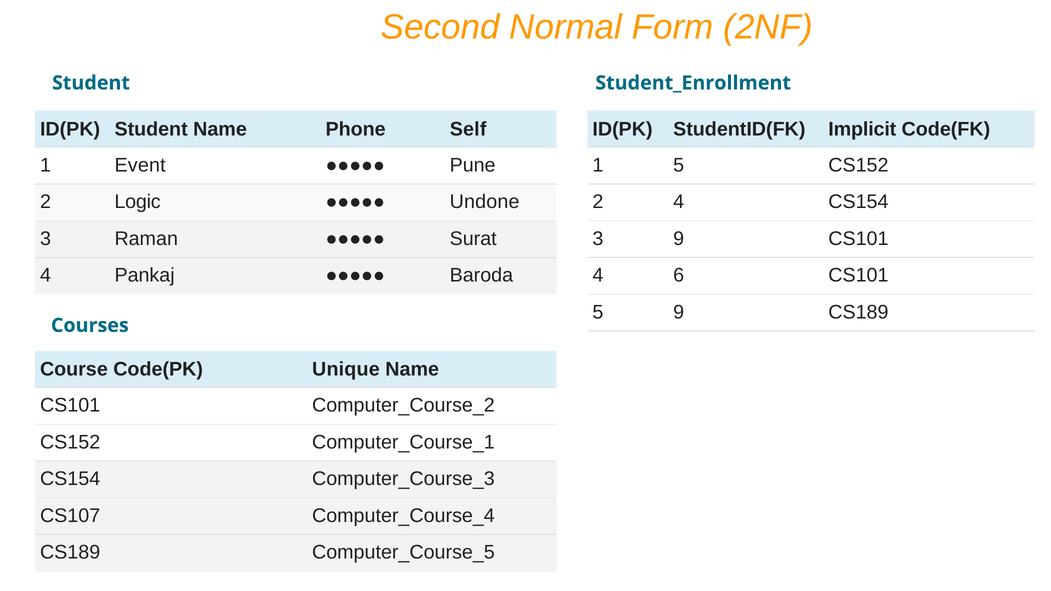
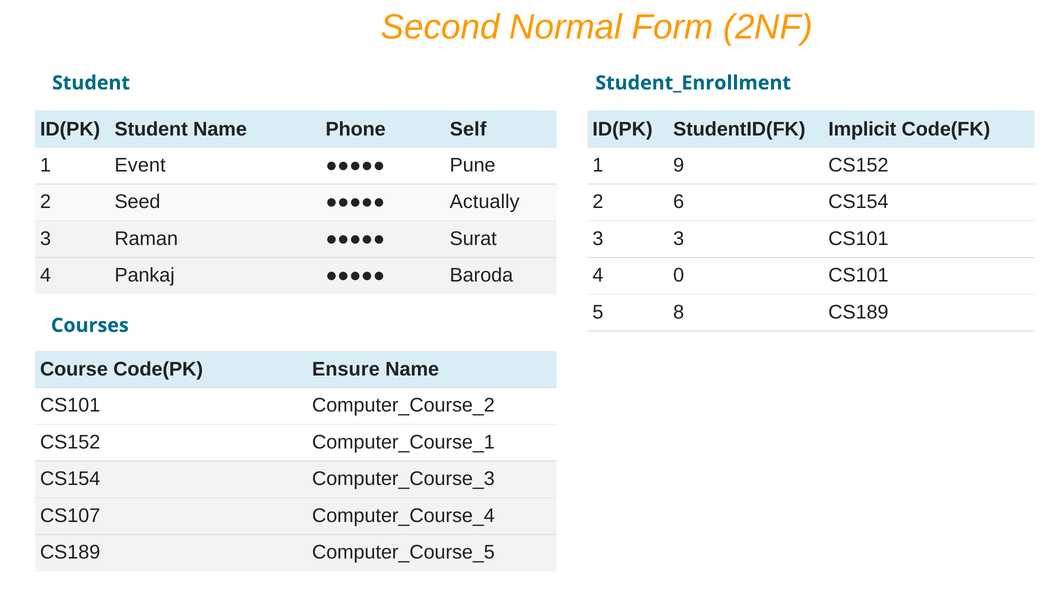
1 5: 5 -> 9 (679, 165)
Logic: Logic -> Seed (137, 202)
Undone: Undone -> Actually (485, 202)
2 4: 4 -> 6 (679, 202)
3 9: 9 -> 3 (679, 239)
6: 6 -> 0 (679, 275)
5 9: 9 -> 8 (679, 312)
Unique: Unique -> Ensure (346, 370)
